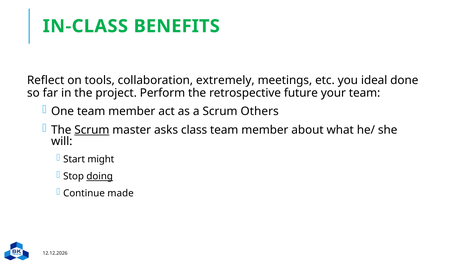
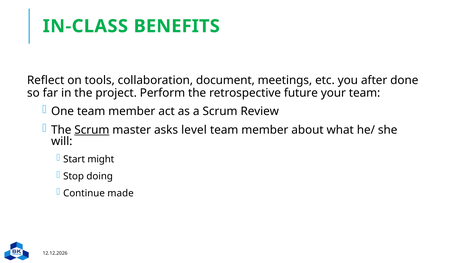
extremely: extremely -> document (225, 80)
ideal: ideal -> after (374, 80)
Others: Others -> Review (260, 111)
class: class -> level (194, 130)
doing underline: present -> none (100, 176)
